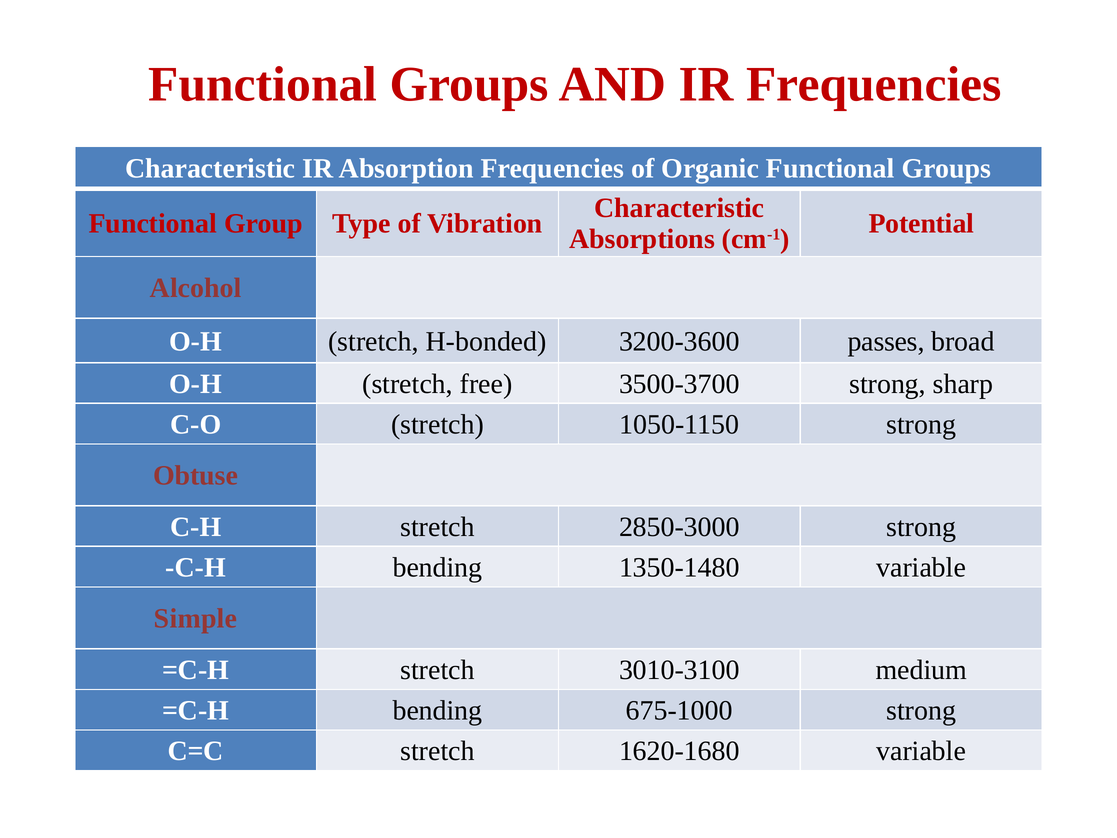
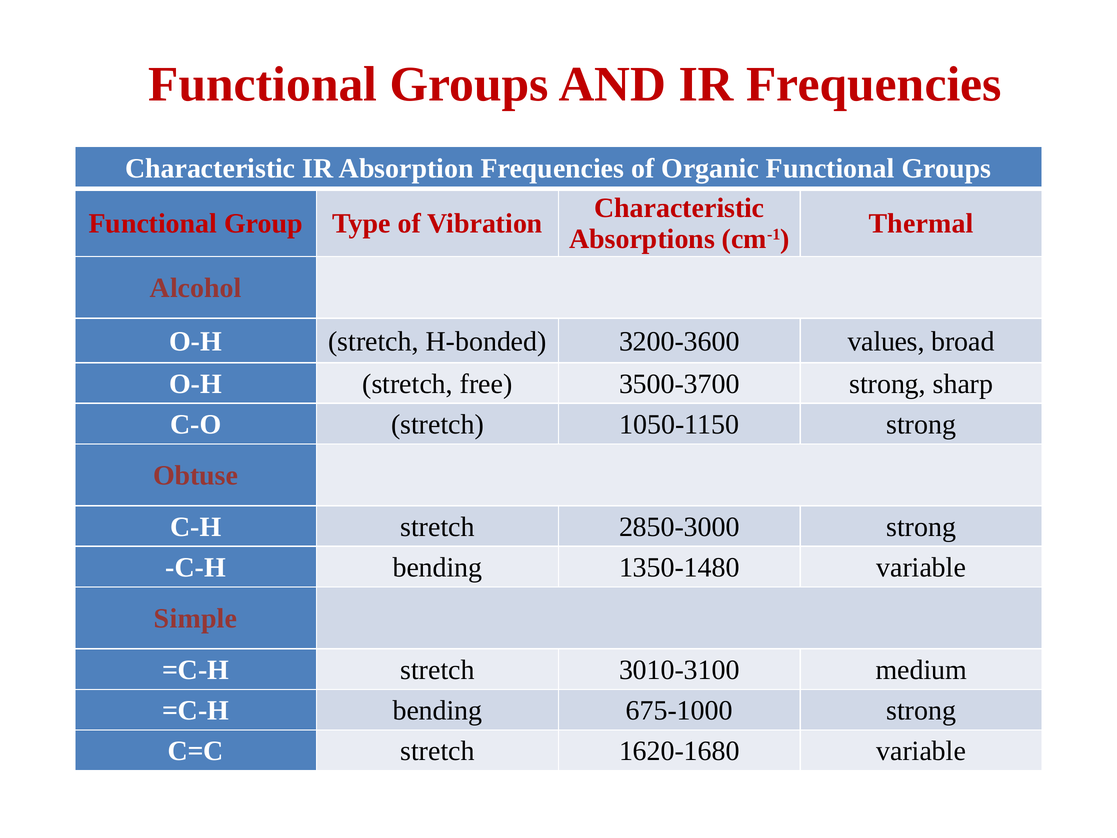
Potential: Potential -> Thermal (921, 223)
passes: passes -> values (886, 341)
